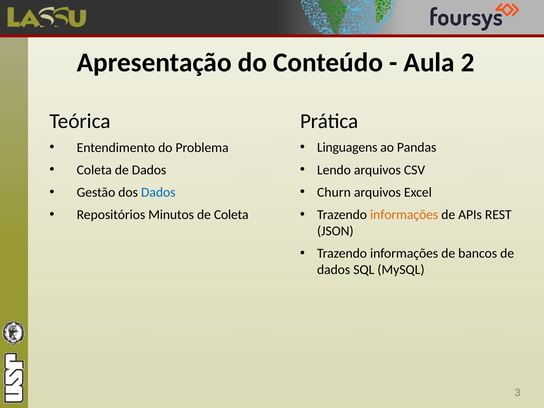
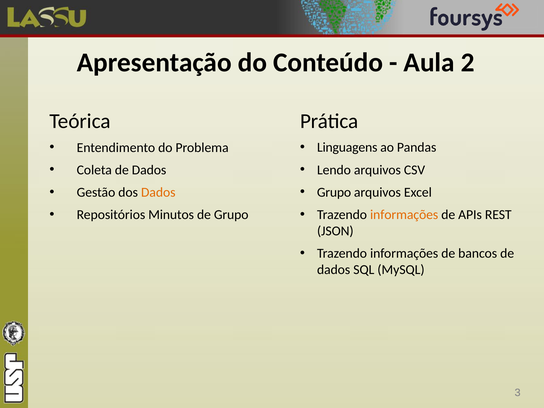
Dados colour: blue -> orange (158, 192)
Churn: Churn -> Grupo (334, 192)
de Coleta: Coleta -> Grupo (231, 215)
